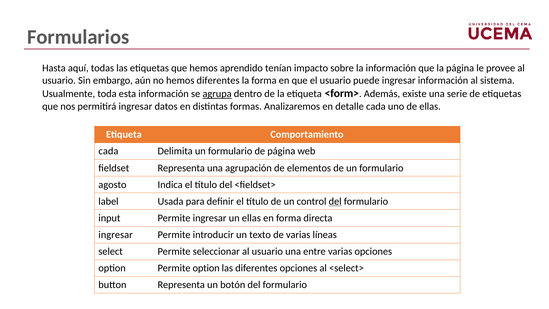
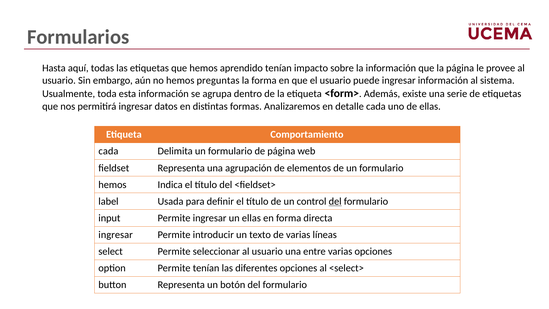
hemos diferentes: diferentes -> preguntas (218, 80)
agrupa underline: present -> none (217, 94)
agosto: agosto -> hemos (112, 185)
Permite option: option -> tenían (206, 268)
